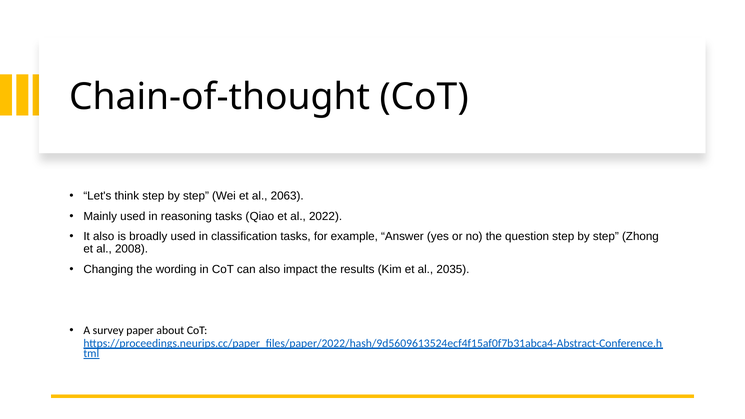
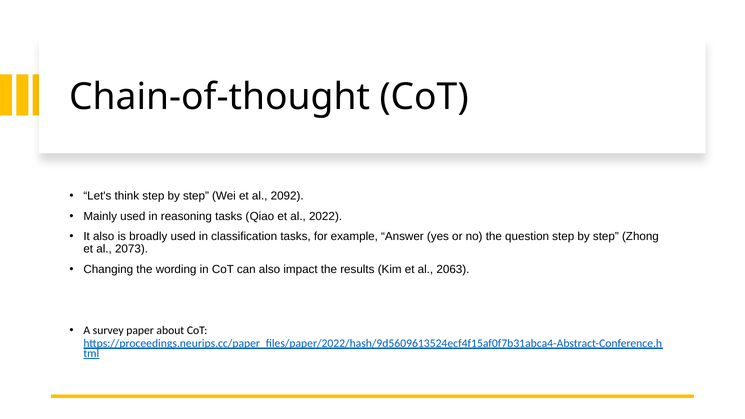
2063: 2063 -> 2092 (287, 196)
2008: 2008 -> 2073 (131, 249)
2035: 2035 -> 2063 (453, 270)
